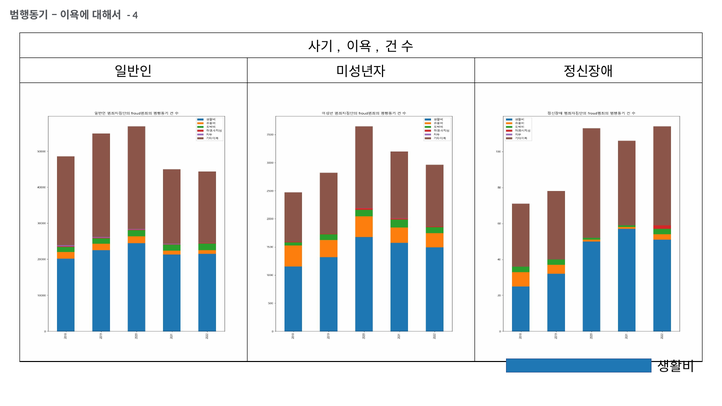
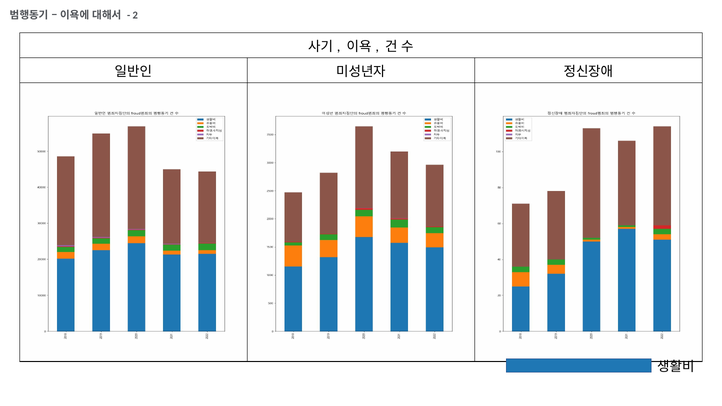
4: 4 -> 2 (135, 15)
